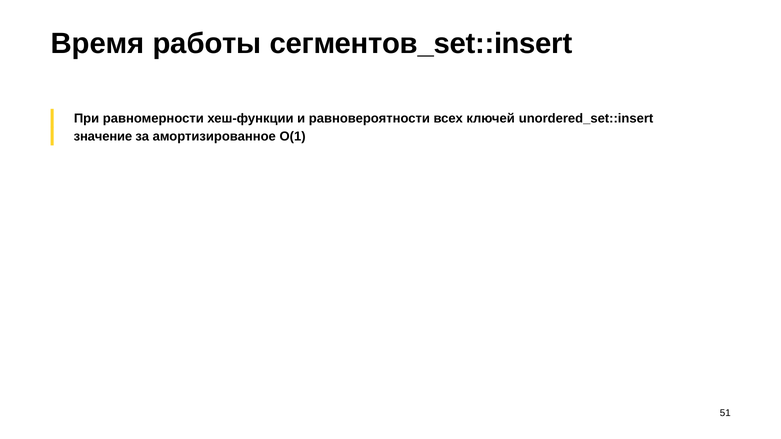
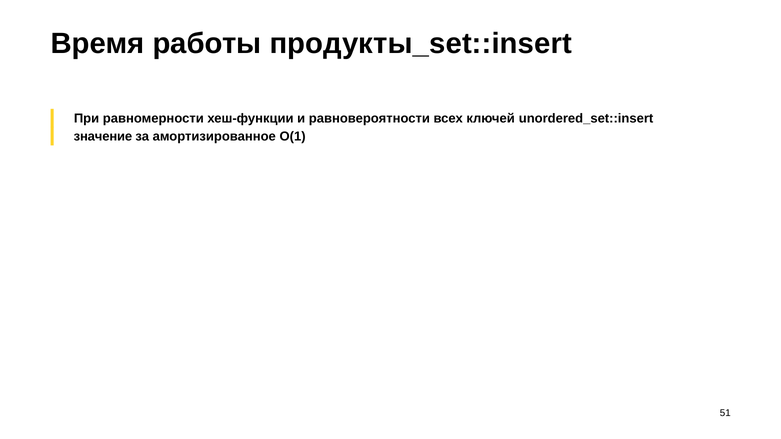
сегментов_set::insert: сегментов_set::insert -> продукты_set::insert (421, 43)
